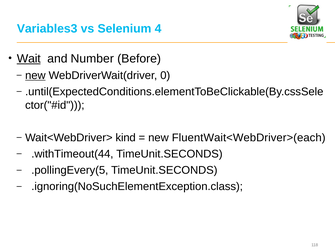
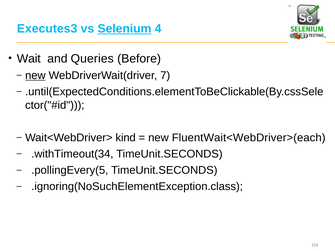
Variables3: Variables3 -> Executes3 (47, 29)
Selenium underline: none -> present (124, 29)
Wait underline: present -> none (29, 59)
Number: Number -> Queries (92, 59)
0: 0 -> 7 (165, 75)
.withTimeout(44: .withTimeout(44 -> .withTimeout(34 (72, 154)
